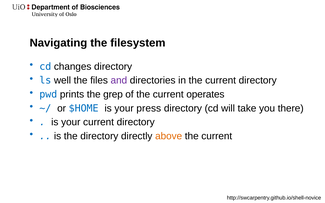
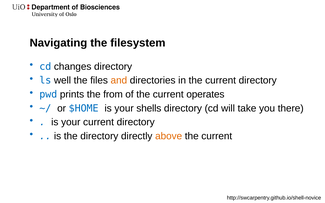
and colour: purple -> orange (119, 81)
grep: grep -> from (113, 94)
press: press -> shells (149, 108)
